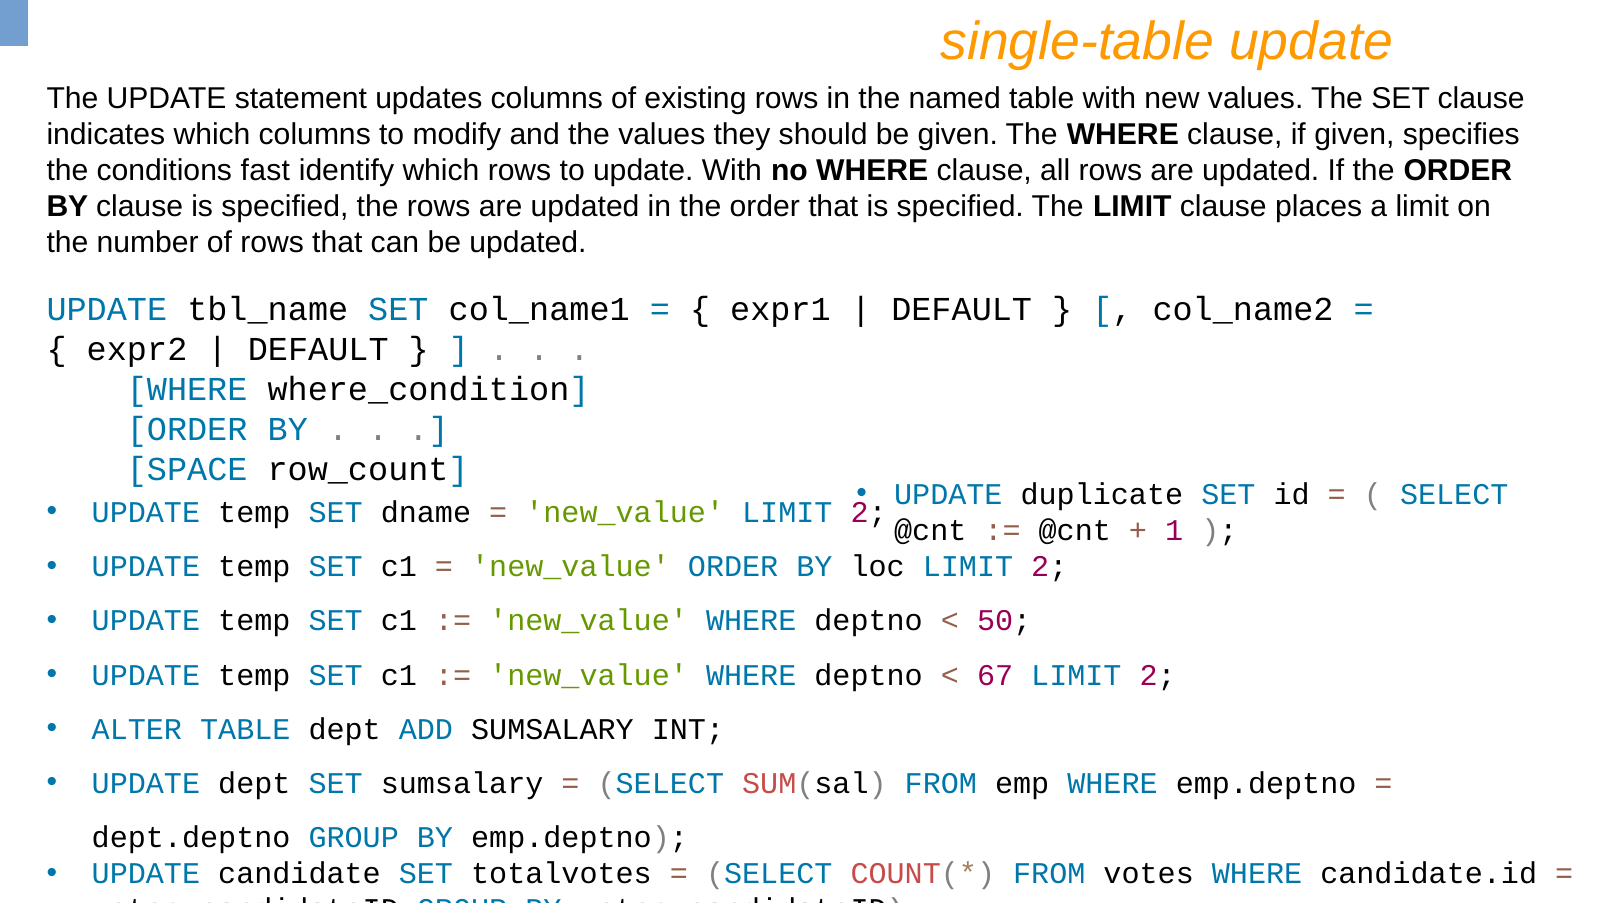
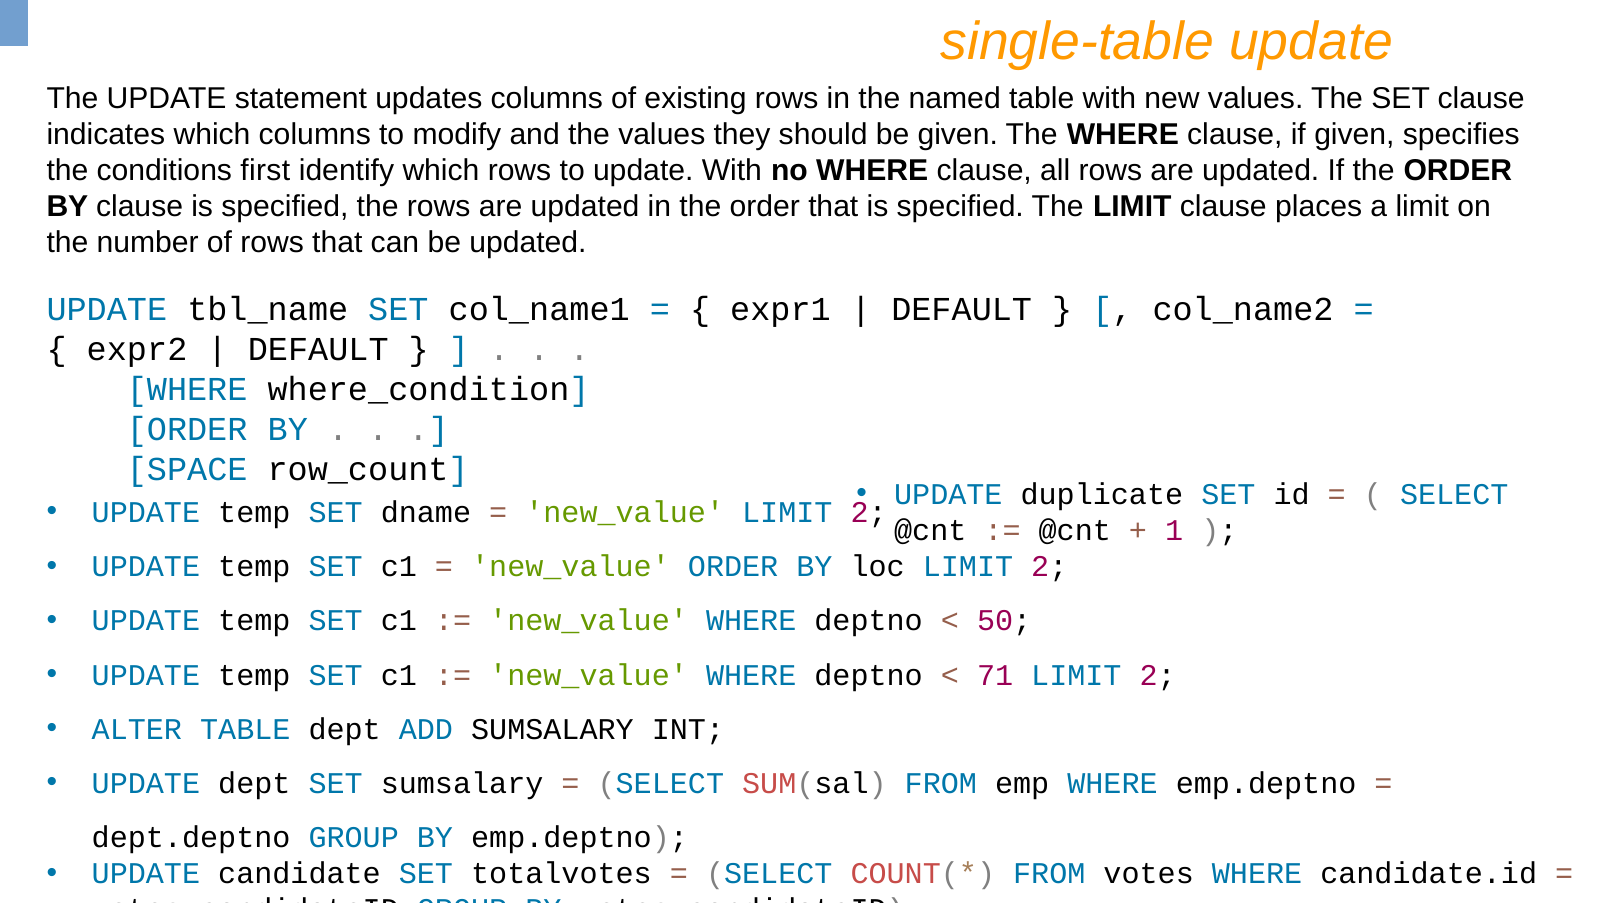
fast: fast -> first (265, 171)
67: 67 -> 71 (995, 675)
